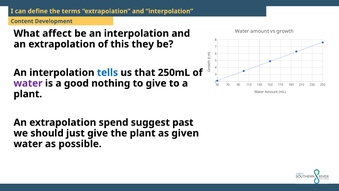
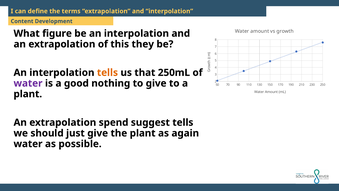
affect: affect -> figure (57, 33)
tells colour: blue -> orange (107, 73)
suggest past: past -> tells (183, 122)
given: given -> again (185, 133)
